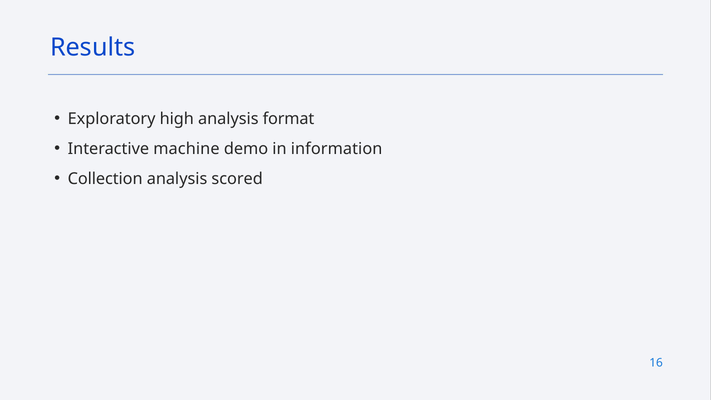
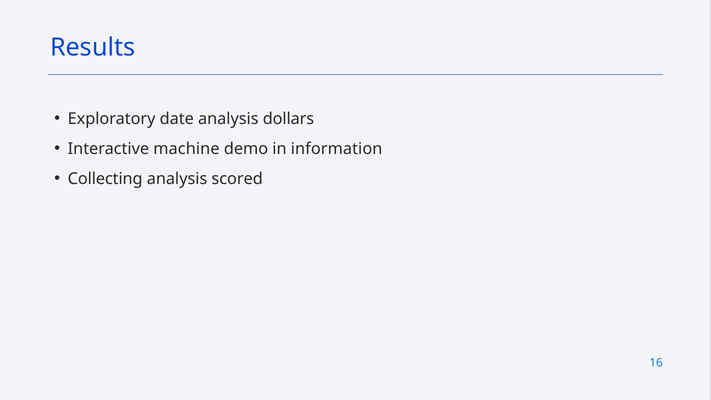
high: high -> date (177, 119)
format: format -> dollars (288, 119)
Collection: Collection -> Collecting (105, 179)
